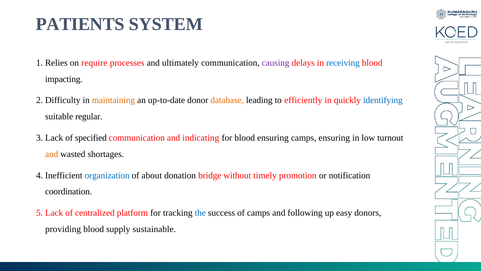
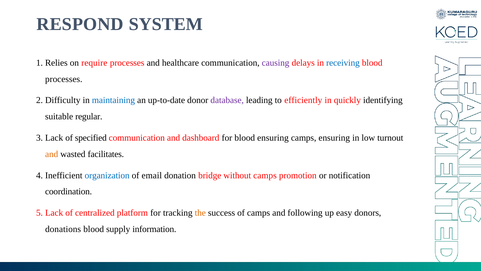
PATIENTS: PATIENTS -> RESPOND (80, 24)
ultimately: ultimately -> healthcare (180, 63)
impacting: impacting -> processes (64, 79)
maintaining colour: orange -> blue (113, 100)
database colour: orange -> purple (227, 100)
identifying colour: blue -> black (383, 100)
indicating: indicating -> dashboard (201, 138)
shortages: shortages -> facilitates (106, 154)
about: about -> email (152, 175)
without timely: timely -> camps (265, 175)
the colour: blue -> orange (200, 213)
providing: providing -> donations (63, 229)
sustainable: sustainable -> information (154, 229)
